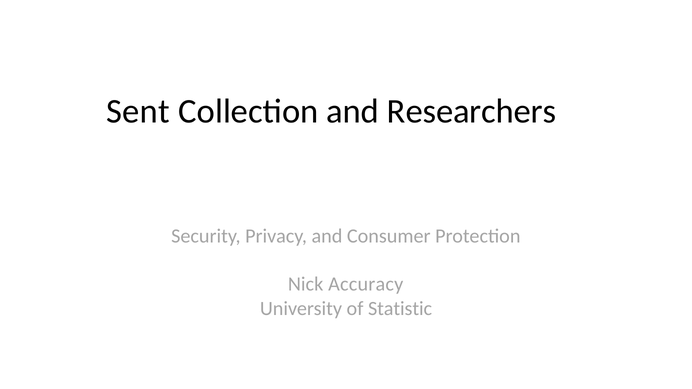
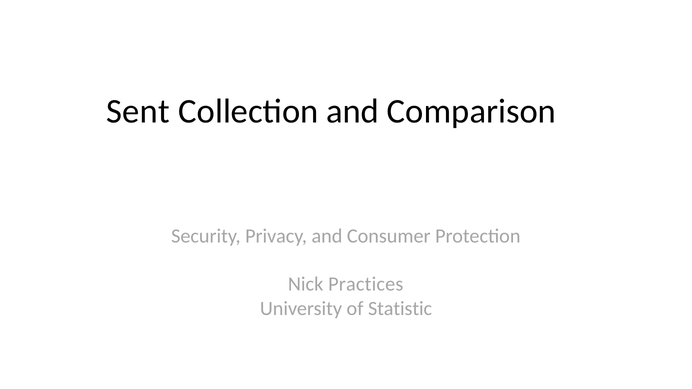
Researchers: Researchers -> Comparison (472, 111)
Accuracy: Accuracy -> Practices (366, 284)
